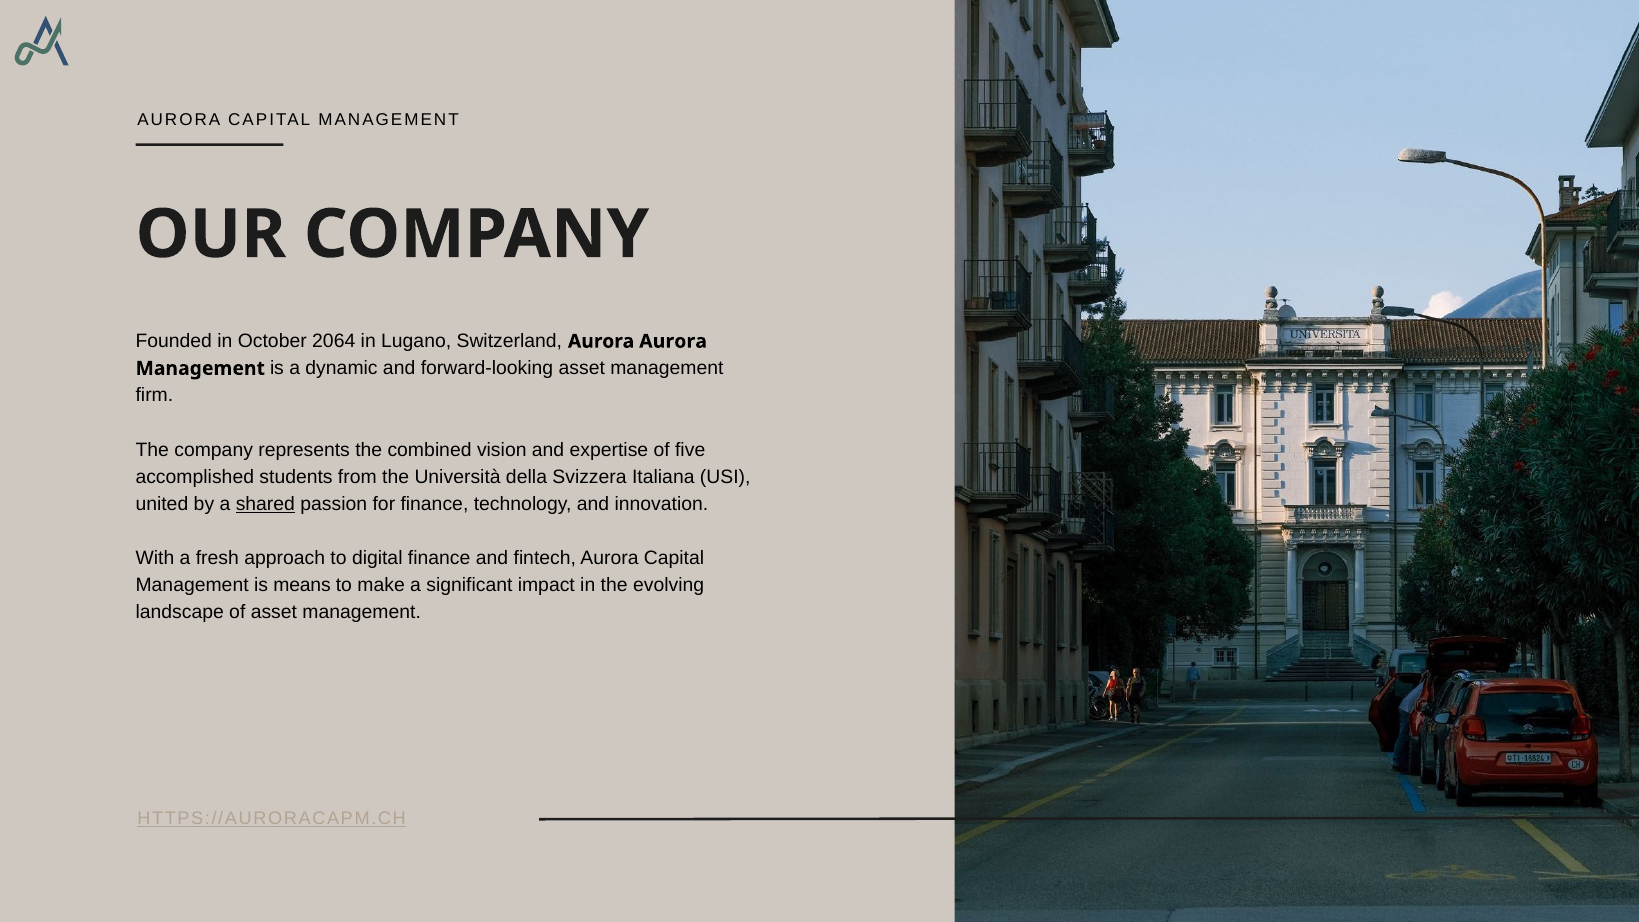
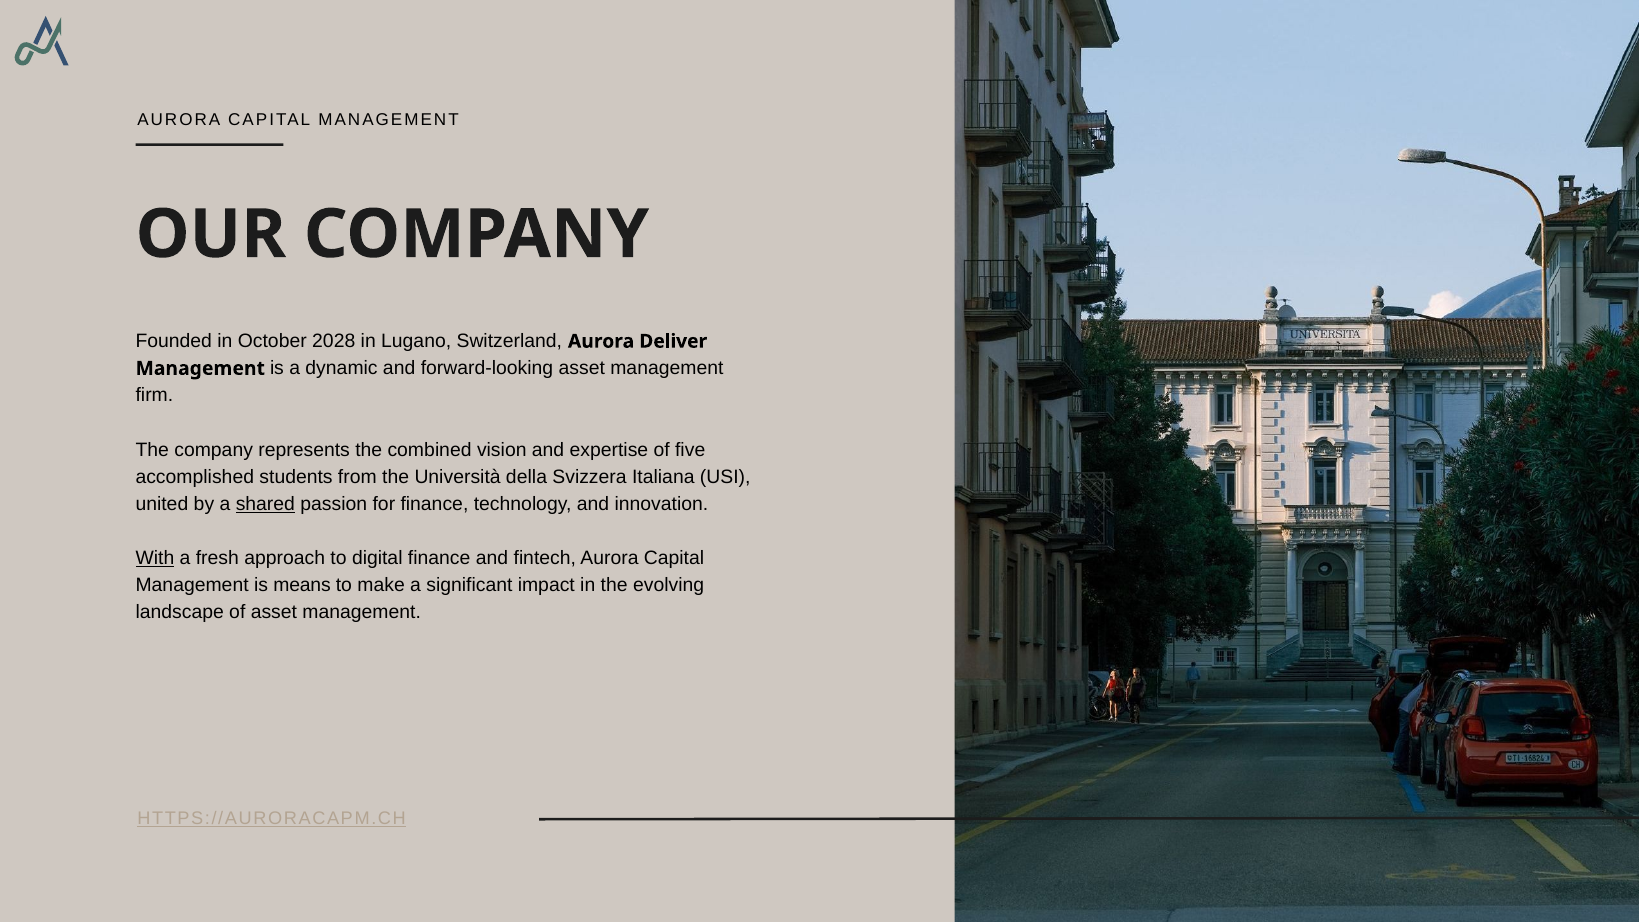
2064: 2064 -> 2028 (334, 341)
Aurora Aurora: Aurora -> Deliver (673, 341)
With underline: none -> present (155, 558)
